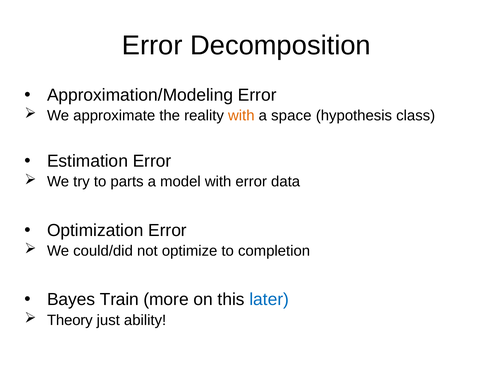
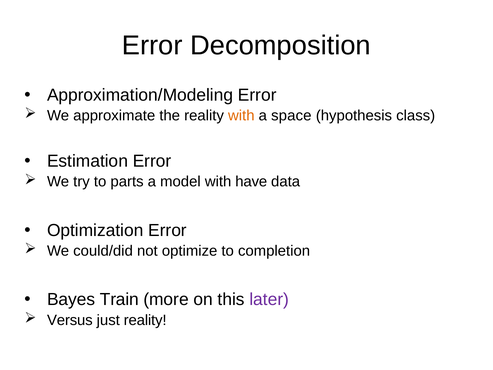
with error: error -> have (251, 182)
later colour: blue -> purple (269, 299)
Theory: Theory -> Versus (70, 320)
just ability: ability -> reality (145, 320)
